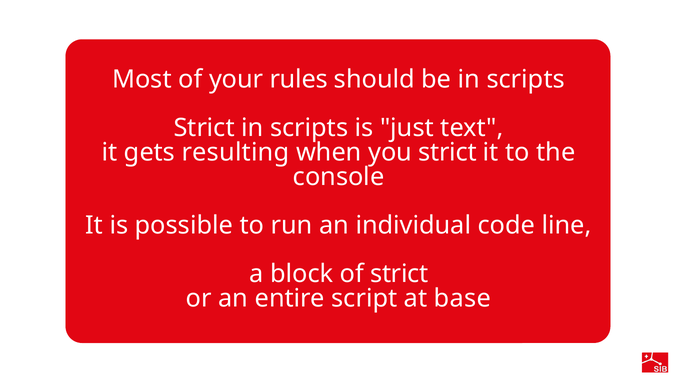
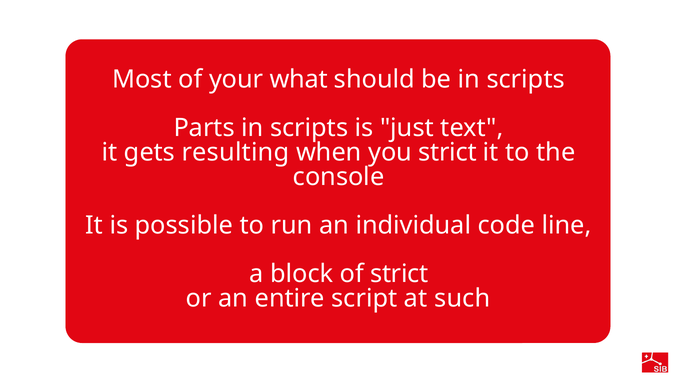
rules: rules -> what (299, 80)
Strict: Strict -> Parts (204, 128)
base: base -> such (462, 299)
